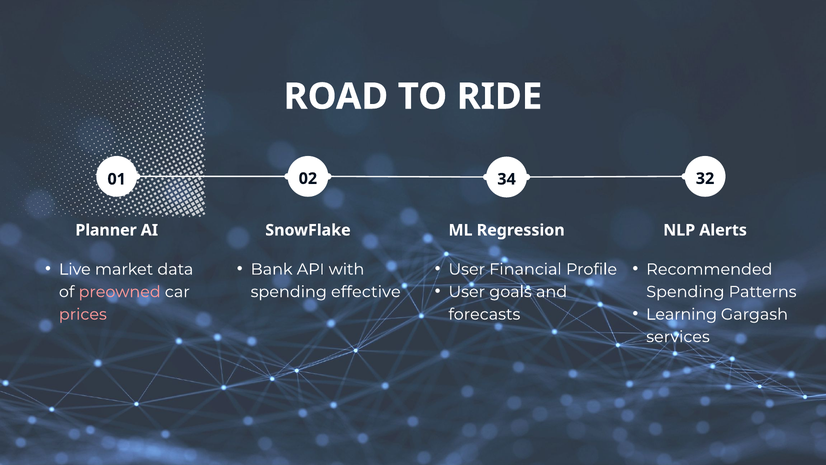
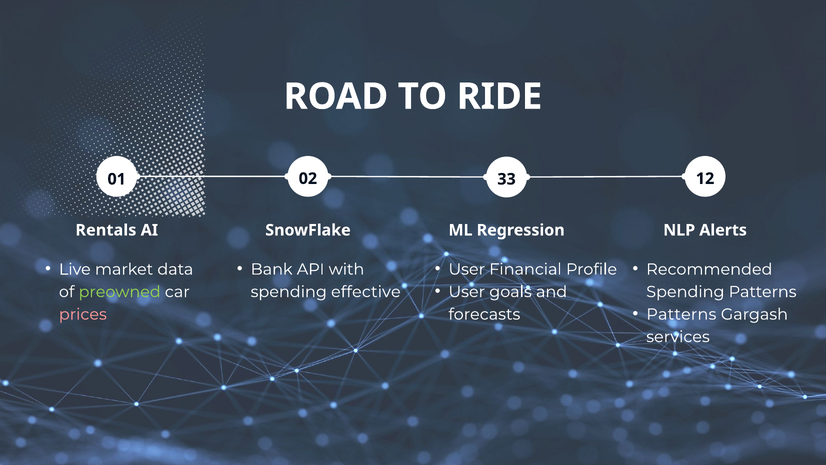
32: 32 -> 12 (705, 178)
34: 34 -> 33 (507, 179)
Planner: Planner -> Rentals (106, 230)
preowned colour: pink -> light green (120, 292)
Learning: Learning -> Patterns (681, 314)
